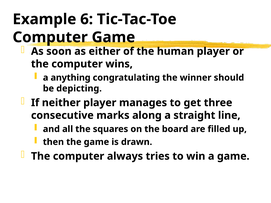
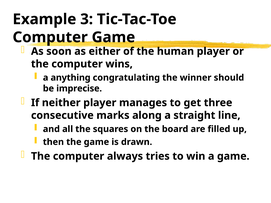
6: 6 -> 3 (87, 19)
depicting: depicting -> imprecise (79, 89)
